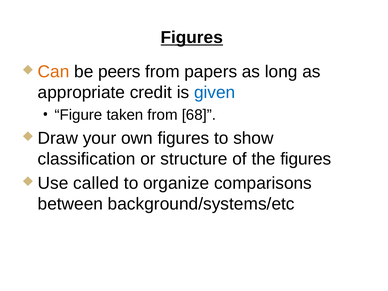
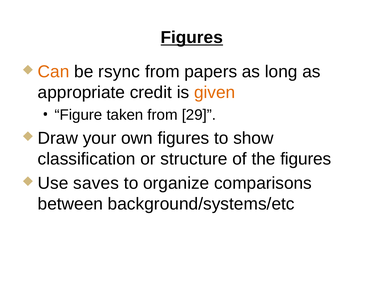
peers: peers -> rsync (119, 72)
given colour: blue -> orange (215, 92)
68: 68 -> 29 (199, 115)
called: called -> saves (96, 183)
